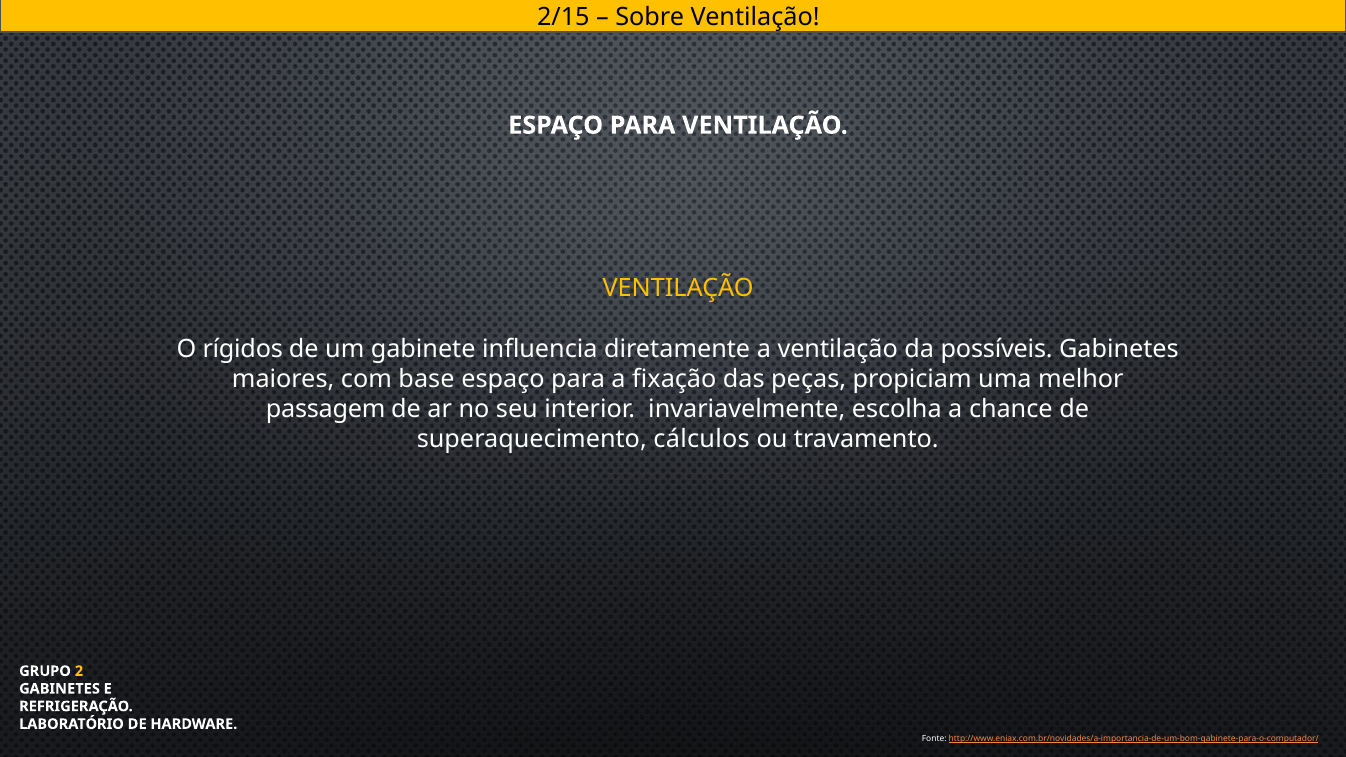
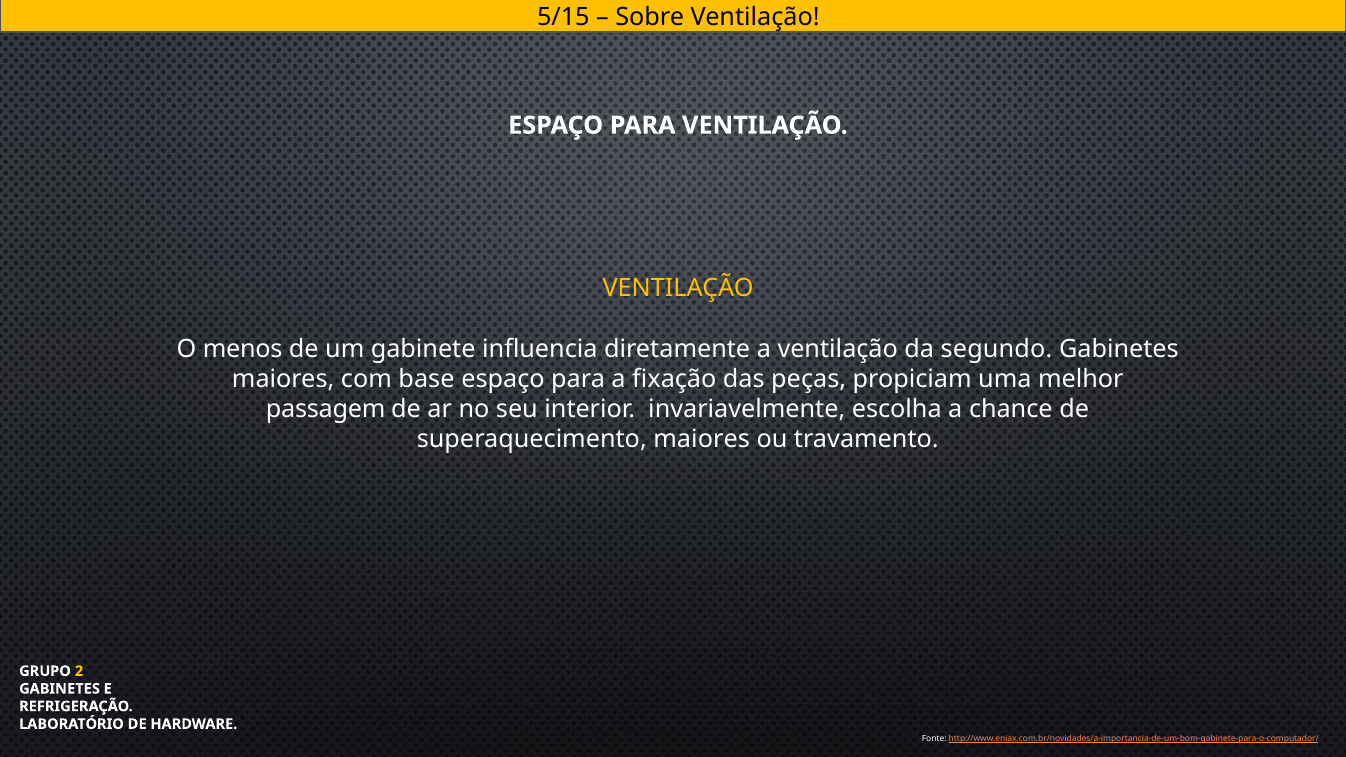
2/15: 2/15 -> 5/15 (563, 17)
rígidos: rígidos -> menos (243, 349)
possíveis: possíveis -> segundo (996, 349)
superaquecimento cálculos: cálculos -> maiores (702, 440)
